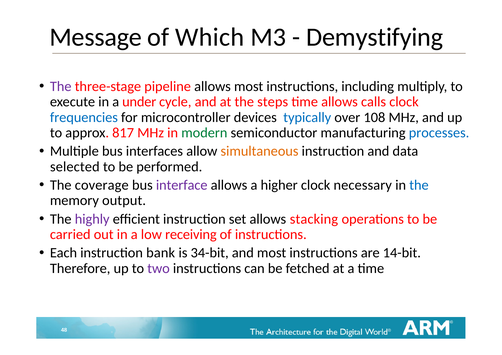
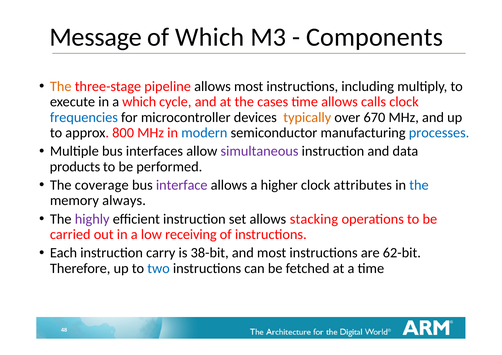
Demystifying: Demystifying -> Components (375, 37)
The colour: purple -> orange (61, 86)
a under: under -> which (139, 102)
steps: steps -> cases (273, 102)
typically colour: blue -> orange (307, 117)
108: 108 -> 670 (374, 117)
817: 817 -> 800 (123, 133)
modern colour: green -> blue (204, 133)
simultaneous colour: orange -> purple (260, 151)
selected: selected -> products (75, 167)
necessary: necessary -> attributes (363, 185)
output: output -> always (124, 200)
bank: bank -> carry (161, 253)
34-bit: 34-bit -> 38-bit (210, 253)
14-bit: 14-bit -> 62-bit (402, 253)
two colour: purple -> blue (159, 268)
